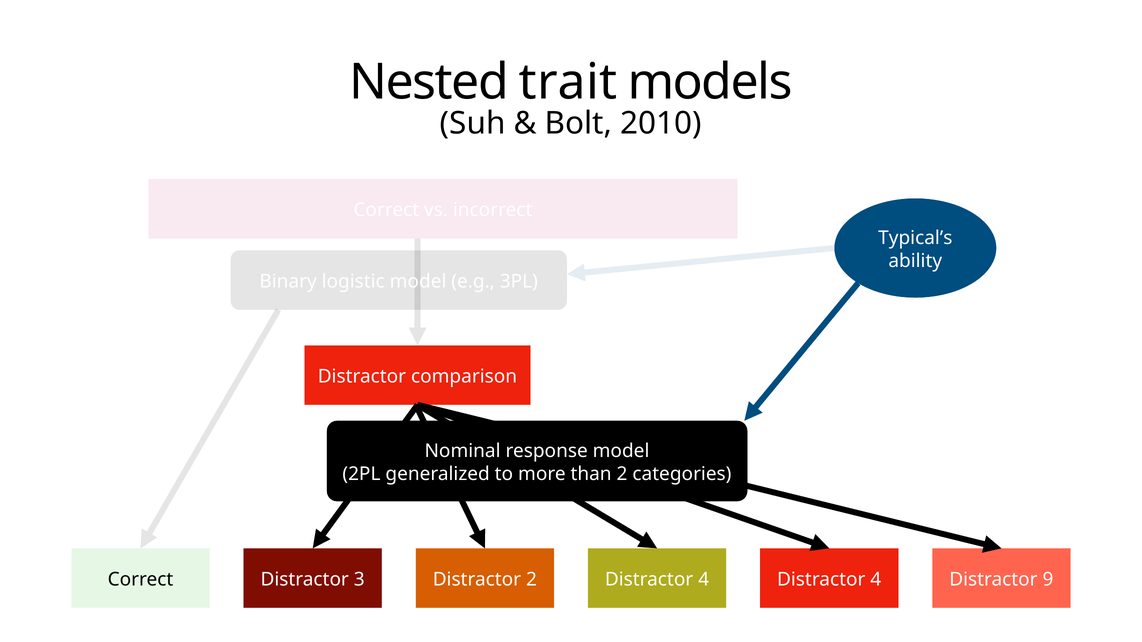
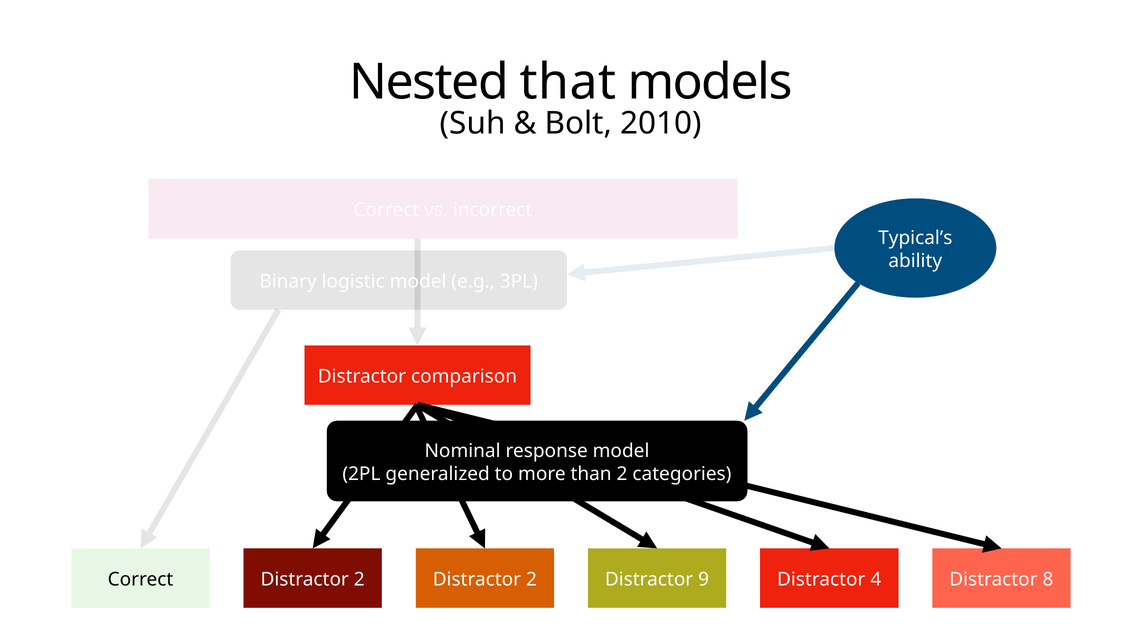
trait: trait -> that (568, 83)
3: 3 -> 2 (359, 580)
2 Distractor 4: 4 -> 9 (704, 580)
9: 9 -> 8 (1048, 580)
